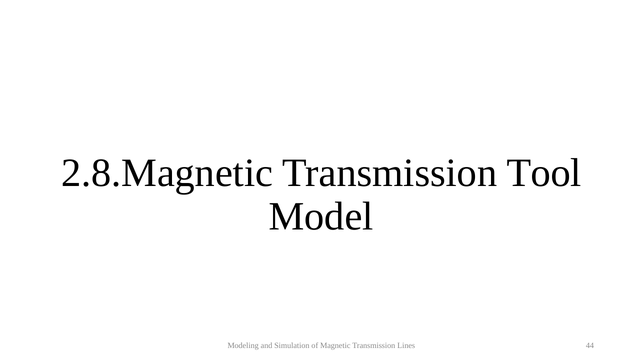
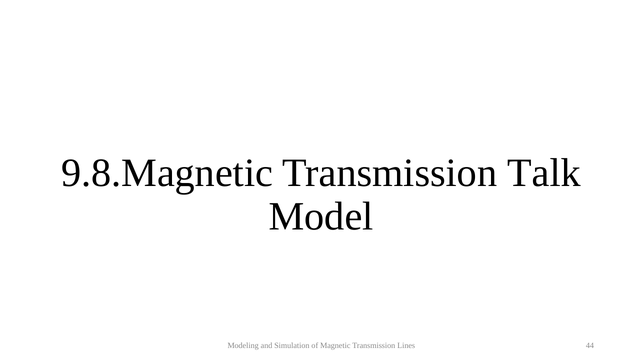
2.8.Magnetic: 2.8.Magnetic -> 9.8.Magnetic (167, 173)
Tool: Tool -> Talk (544, 173)
